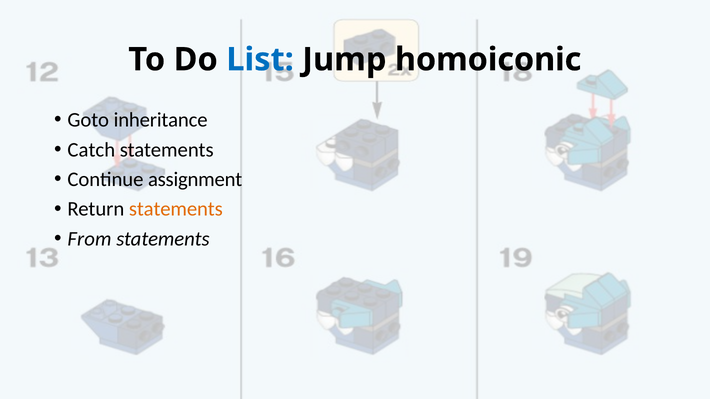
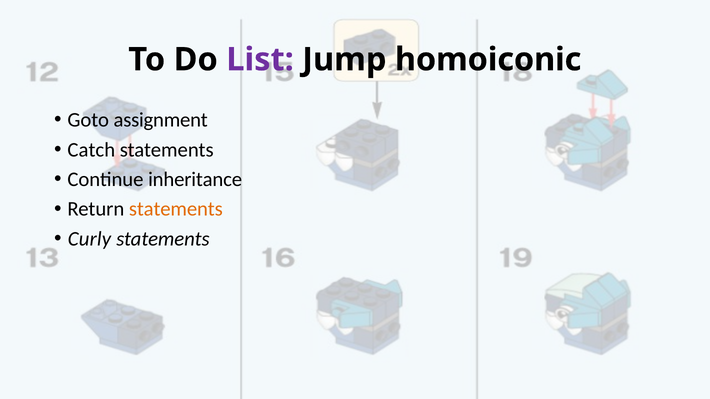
List colour: blue -> purple (260, 60)
inheritance: inheritance -> assignment (161, 120)
assignment: assignment -> inheritance (195, 180)
From: From -> Curly (89, 239)
